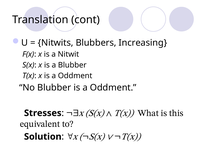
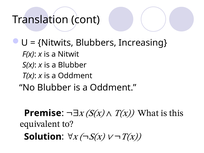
Stresses: Stresses -> Premise (43, 113)
